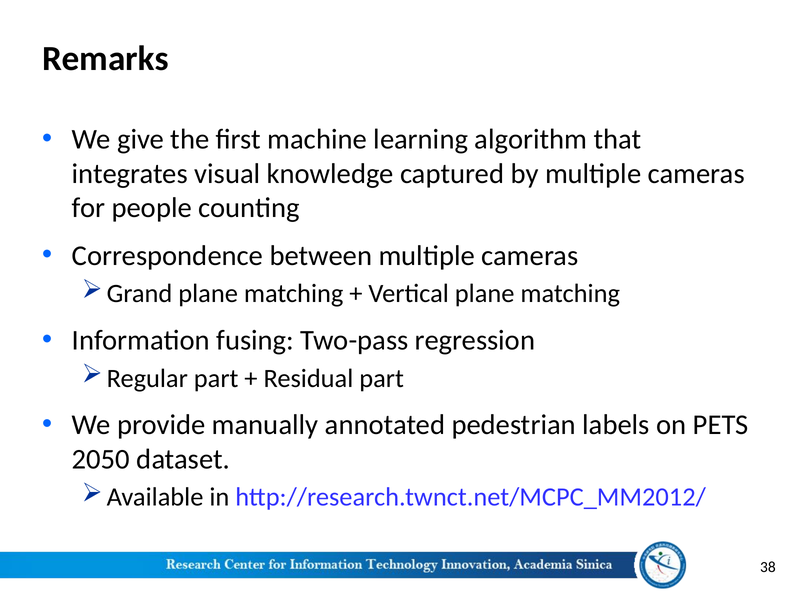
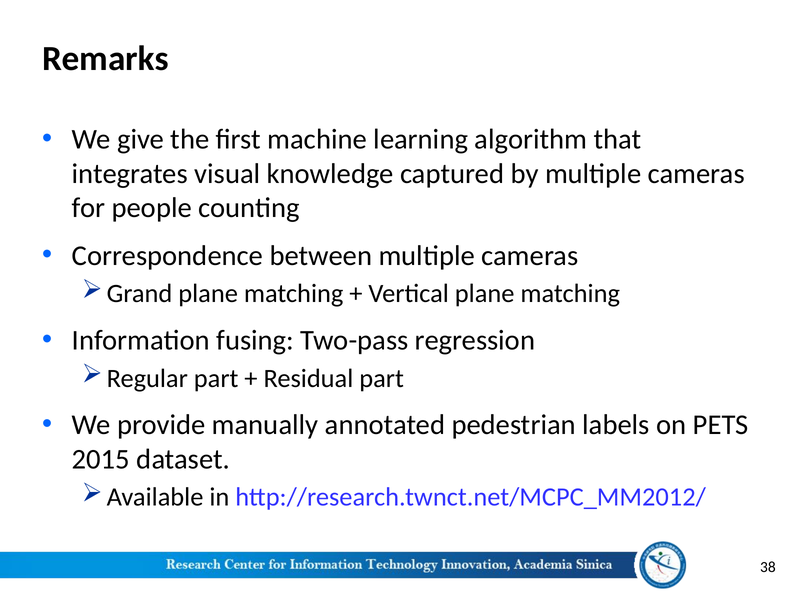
2050: 2050 -> 2015 (101, 460)
